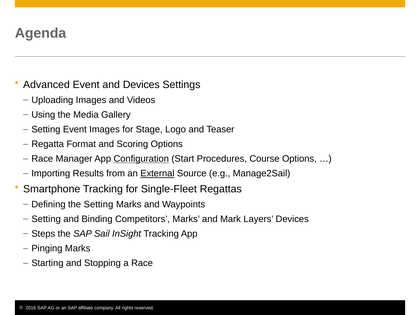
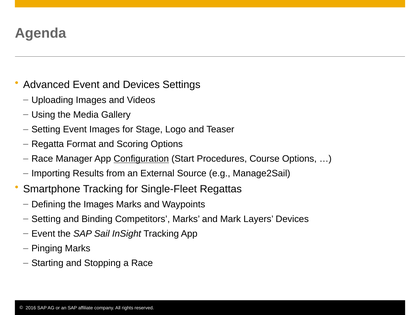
External underline: present -> none (157, 174)
the Setting: Setting -> Images (99, 204)
Steps: Steps -> Event (43, 234)
